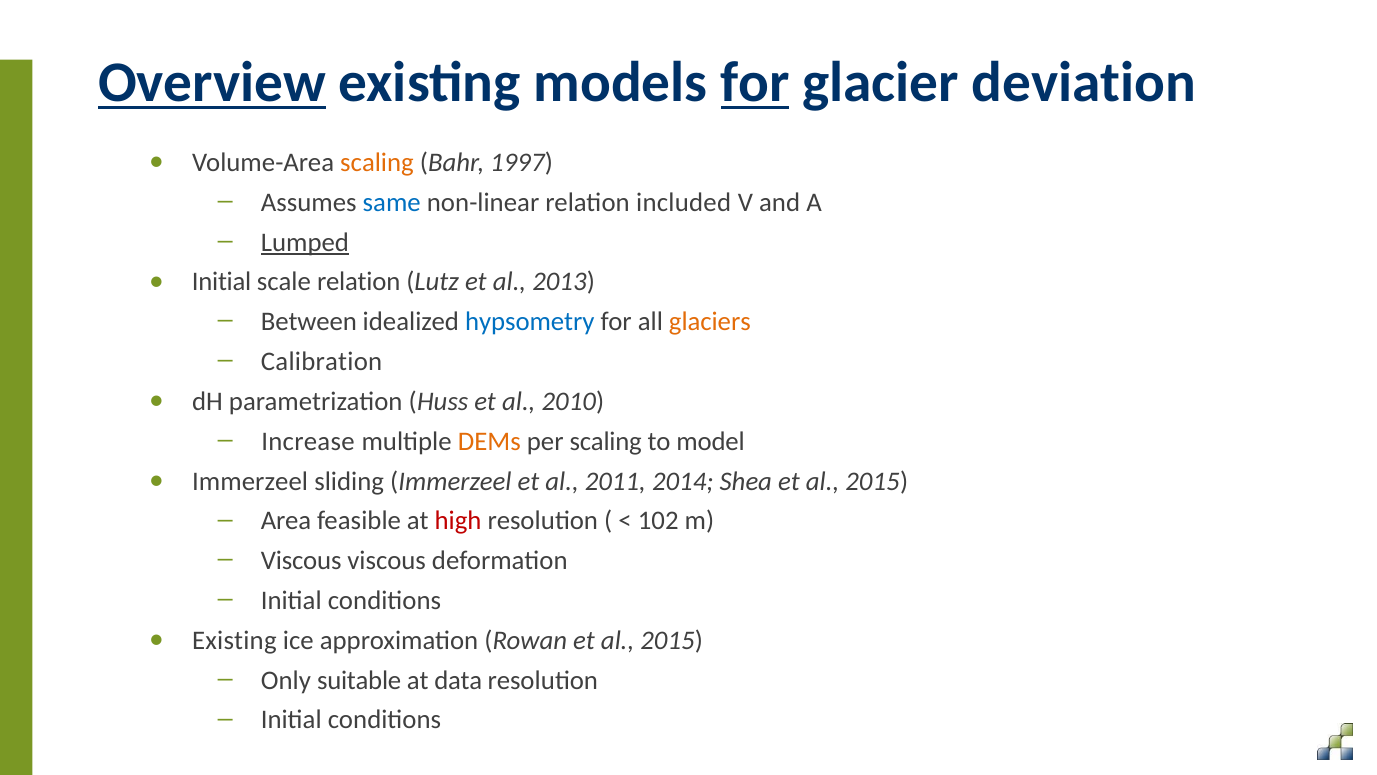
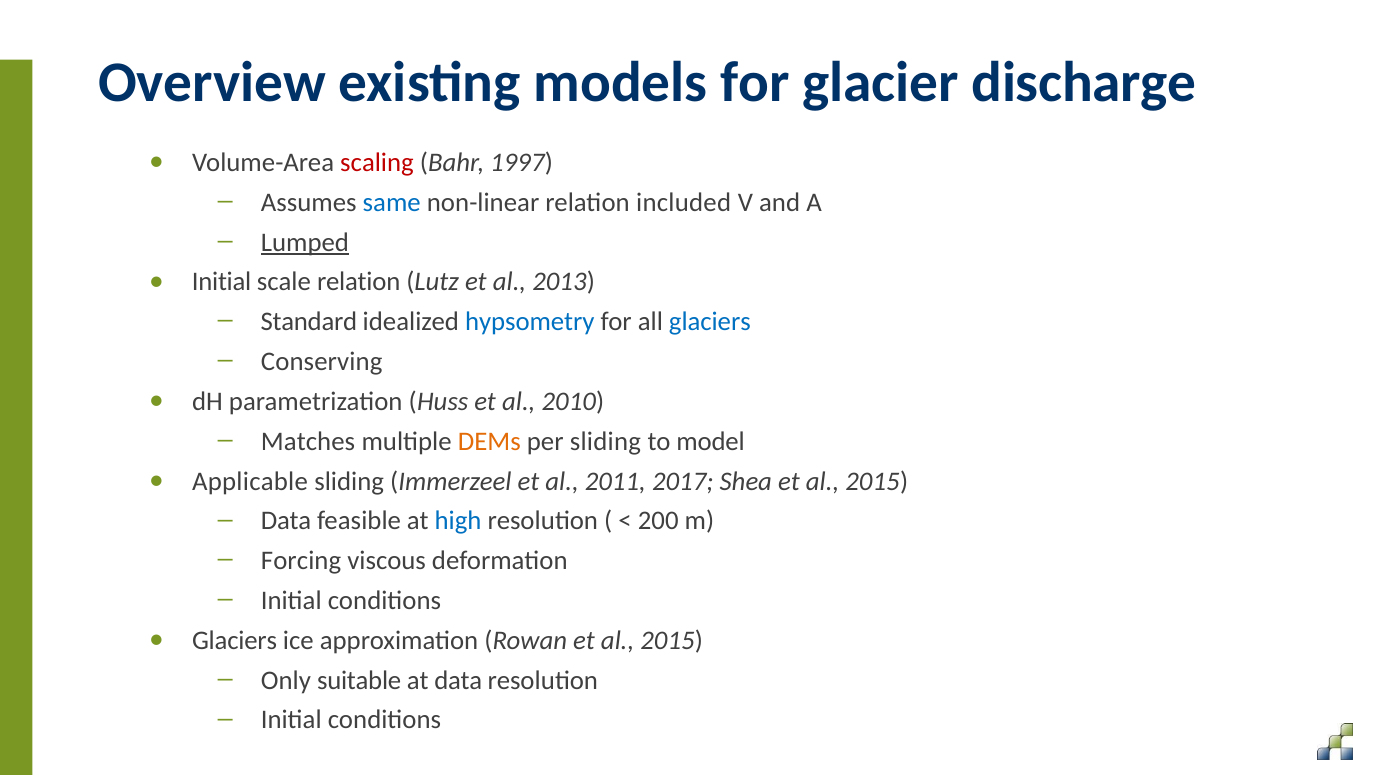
Overview underline: present -> none (212, 83)
for underline: present -> none (755, 83)
deviation: deviation -> discharge (1084, 83)
scaling colour: orange -> red (377, 163)
Between: Between -> Standard (309, 322)
glaciers colour: orange -> blue (710, 322)
Calibration: Calibration -> Conserving (322, 362)
Increase: Increase -> Matches (308, 441)
per scaling: scaling -> sliding (605, 441)
Immerzeel: Immerzeel -> Applicable (250, 481)
2014: 2014 -> 2017 (683, 481)
Area: Area -> Data (286, 521)
high colour: red -> blue (458, 521)
102: 102 -> 200 (658, 521)
Viscous: Viscous -> Forcing (301, 561)
Existing: Existing -> Glaciers (235, 640)
